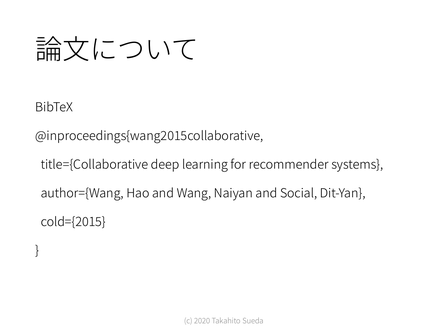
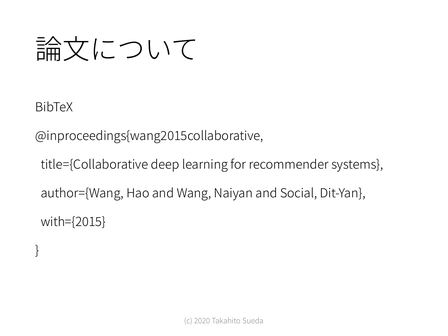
cold={2015: cold={2015 -> with={2015 (73, 222)
